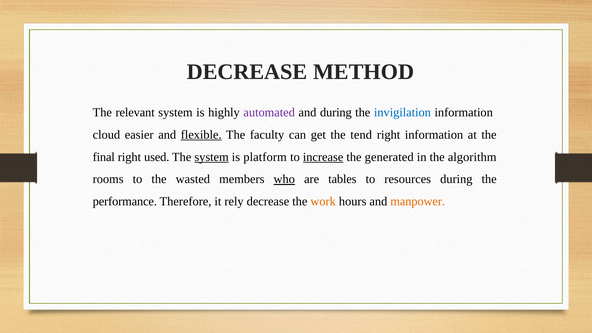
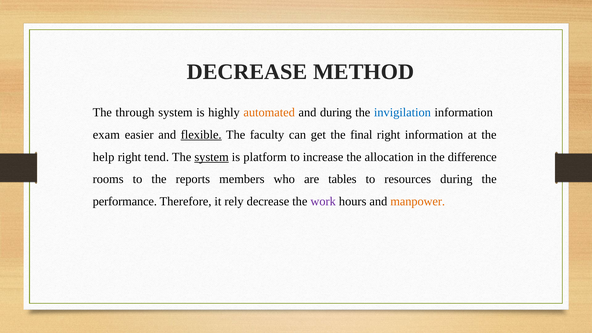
relevant: relevant -> through (135, 113)
automated colour: purple -> orange (269, 113)
cloud: cloud -> exam (106, 135)
tend: tend -> final (361, 135)
final: final -> help (104, 157)
used: used -> tend (157, 157)
increase underline: present -> none (323, 157)
generated: generated -> allocation (389, 157)
algorithm: algorithm -> difference (472, 157)
wasted: wasted -> reports (193, 179)
who underline: present -> none (284, 179)
work colour: orange -> purple (323, 201)
